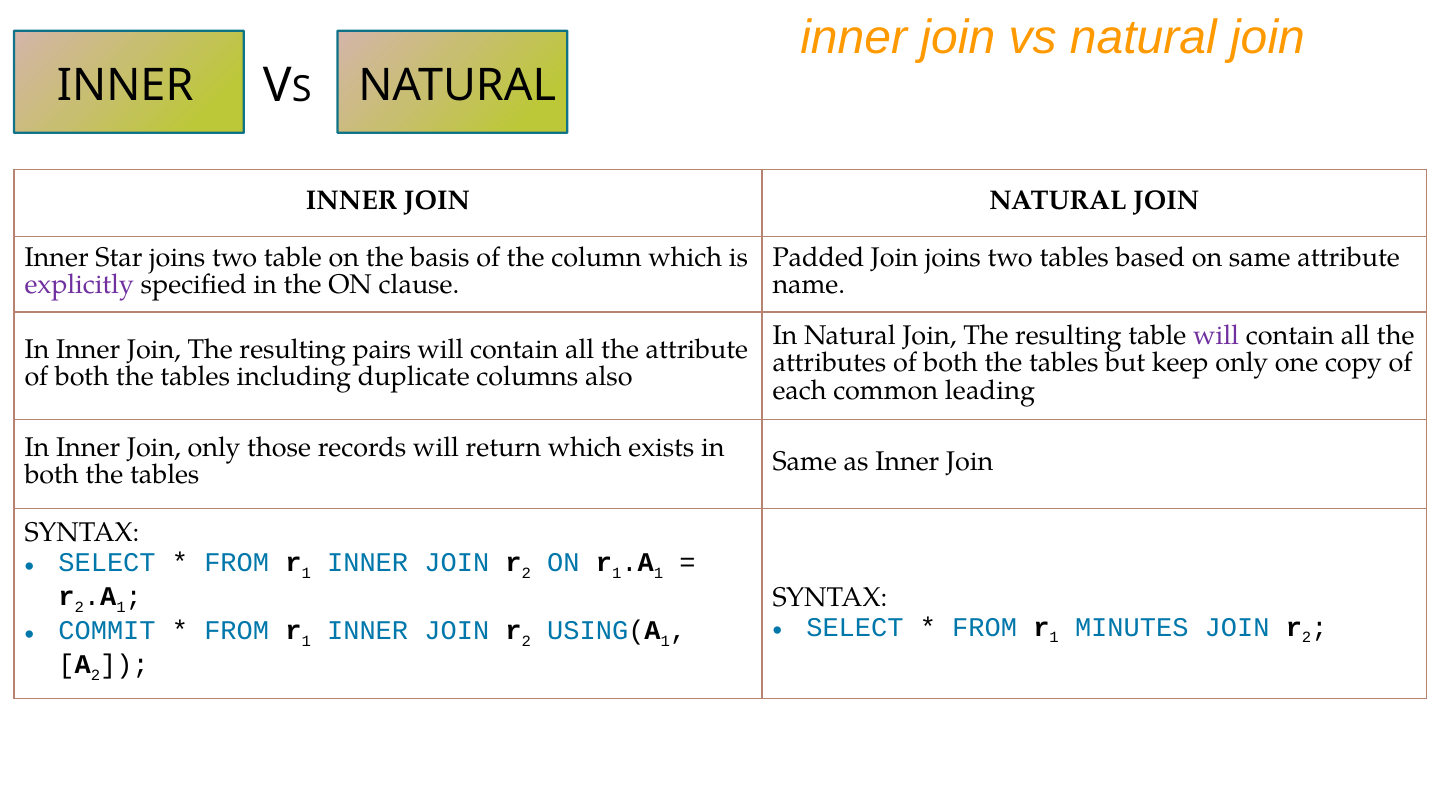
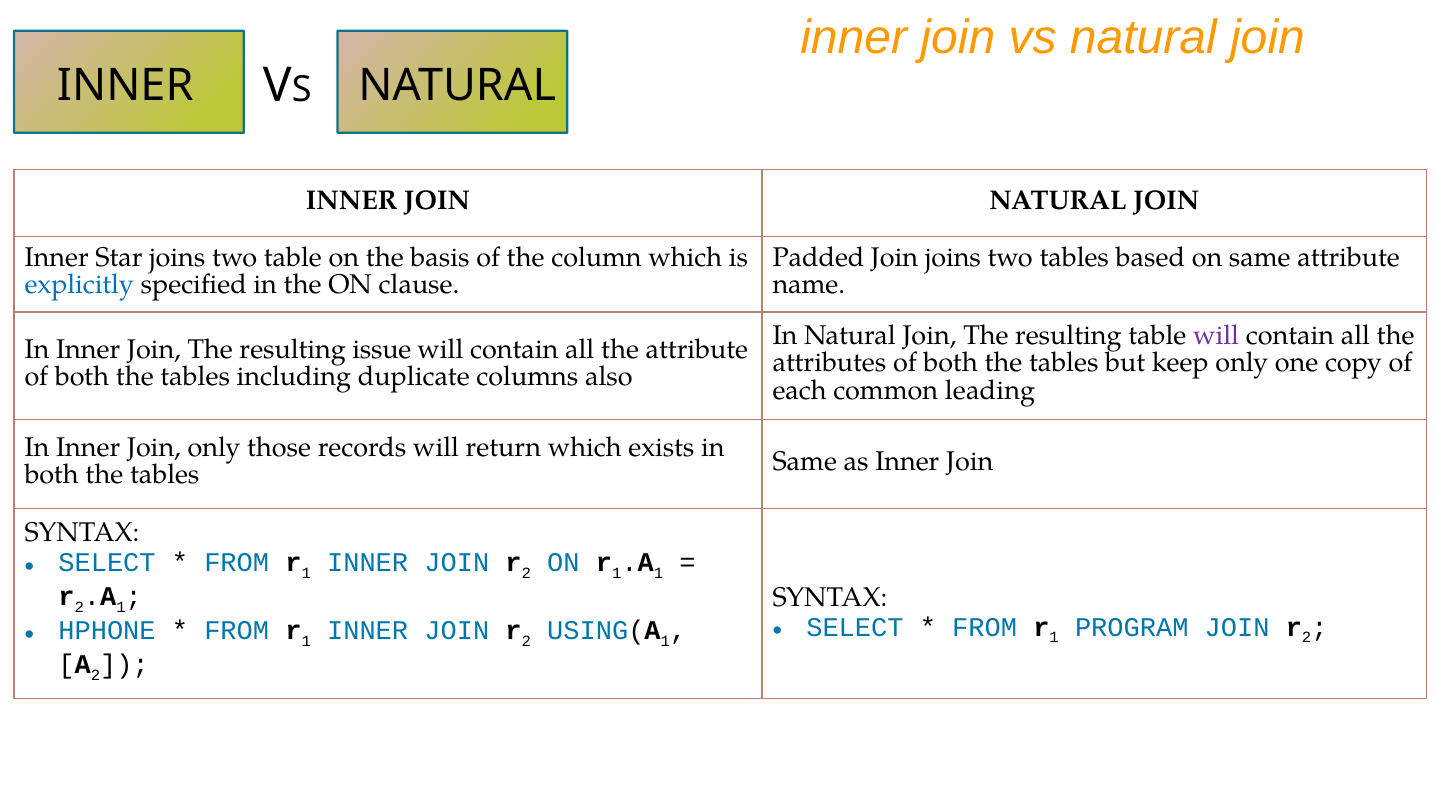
explicitly colour: purple -> blue (79, 285)
pairs: pairs -> issue (382, 350)
MINUTES: MINUTES -> PROGRAM (1132, 628)
COMMIT: COMMIT -> HPHONE (107, 631)
